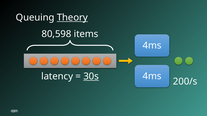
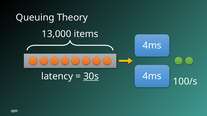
Theory underline: present -> none (72, 18)
80,598: 80,598 -> 13,000 (56, 34)
200/s: 200/s -> 100/s (185, 82)
